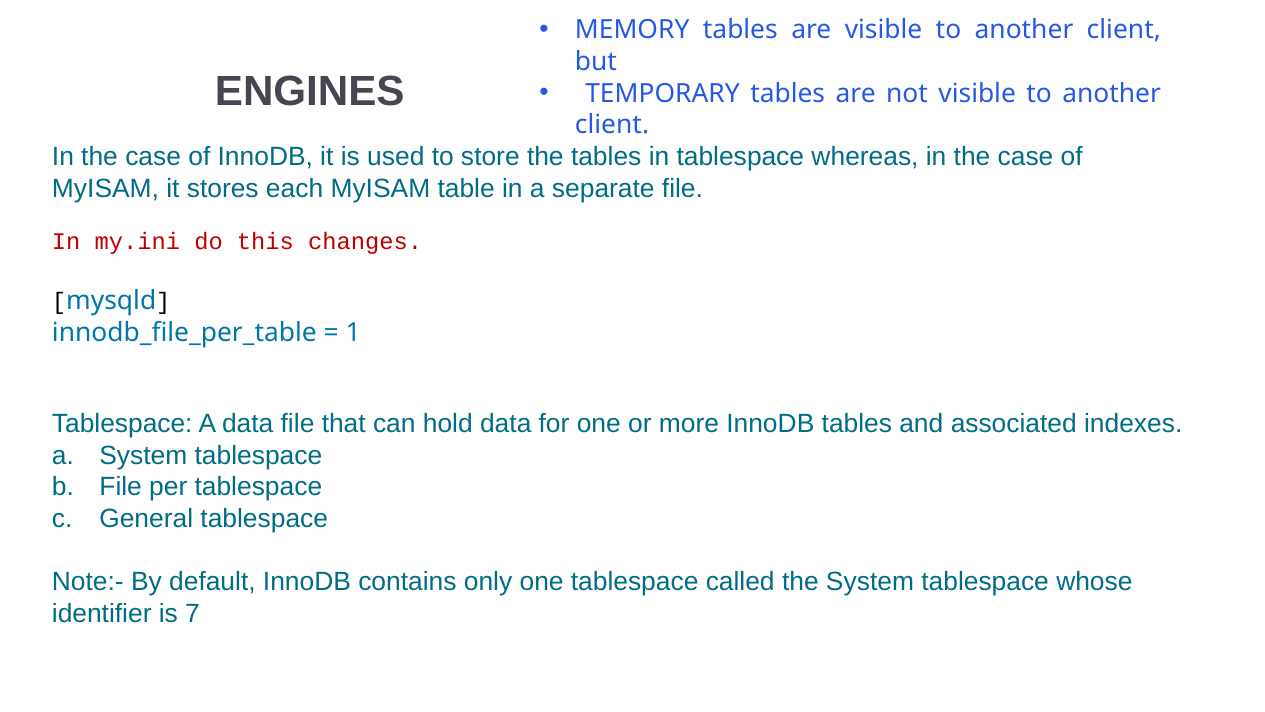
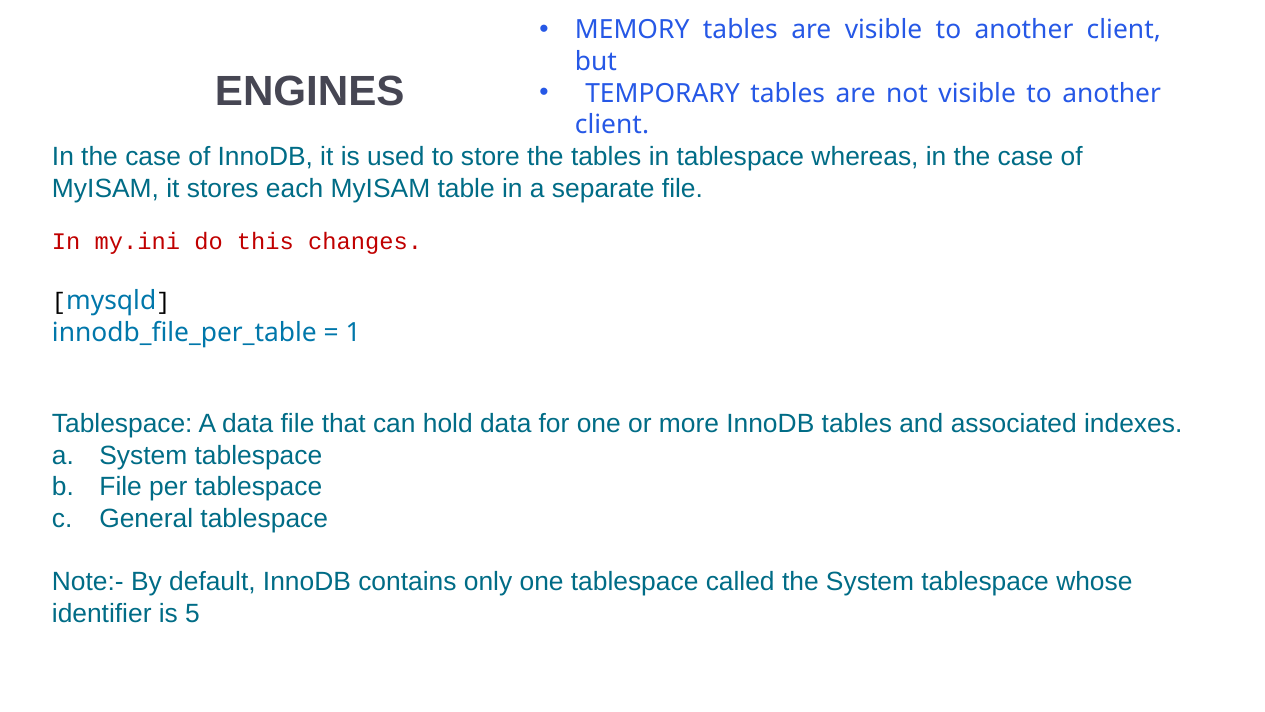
7: 7 -> 5 (193, 613)
